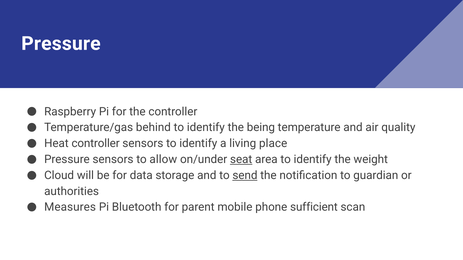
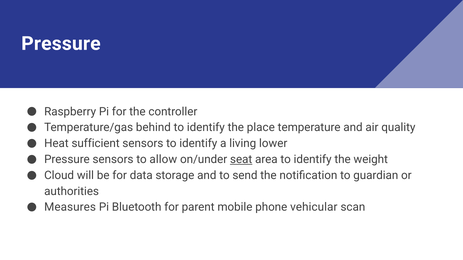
being: being -> place (261, 128)
Heat controller: controller -> sufficient (96, 144)
place: place -> lower (273, 144)
send underline: present -> none (245, 176)
sufficient: sufficient -> vehicular (314, 208)
